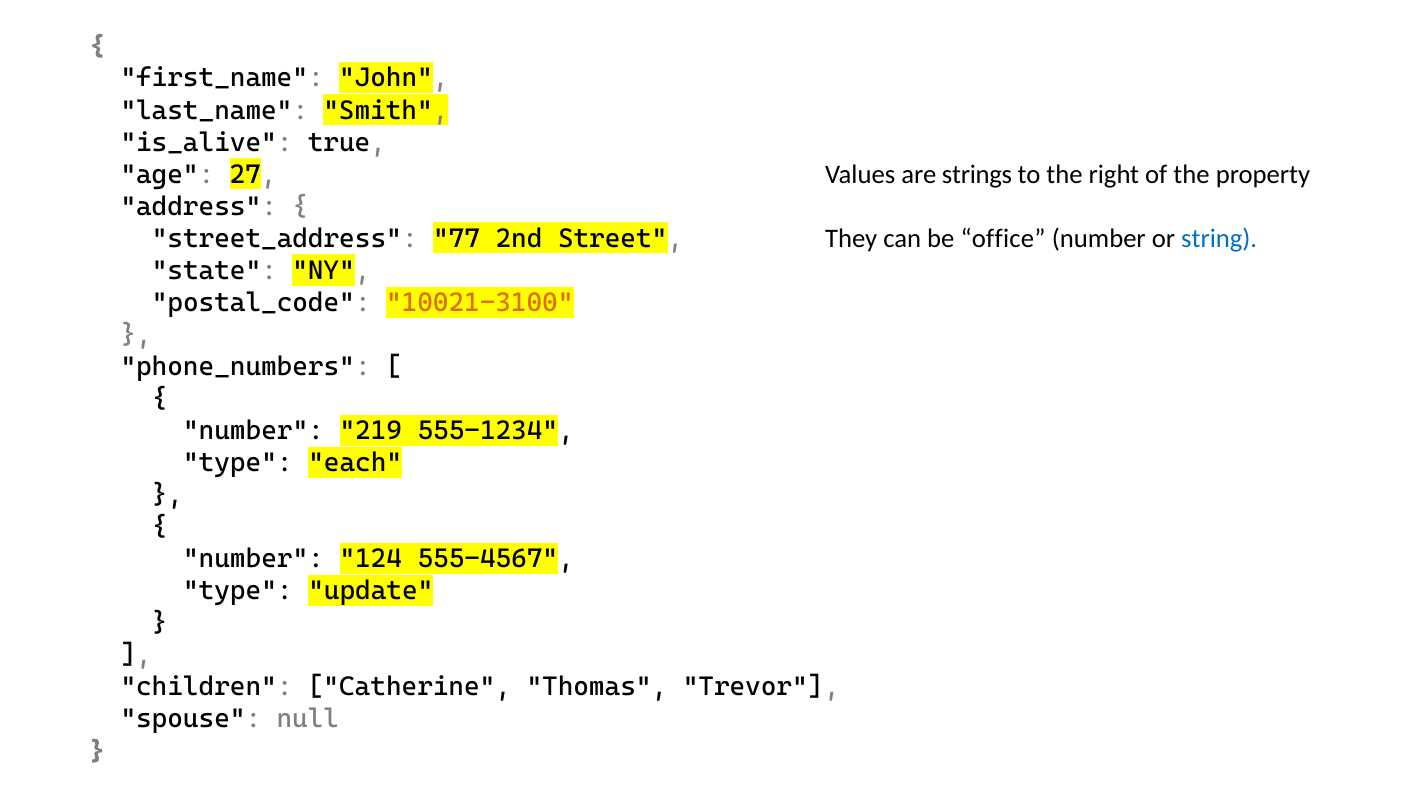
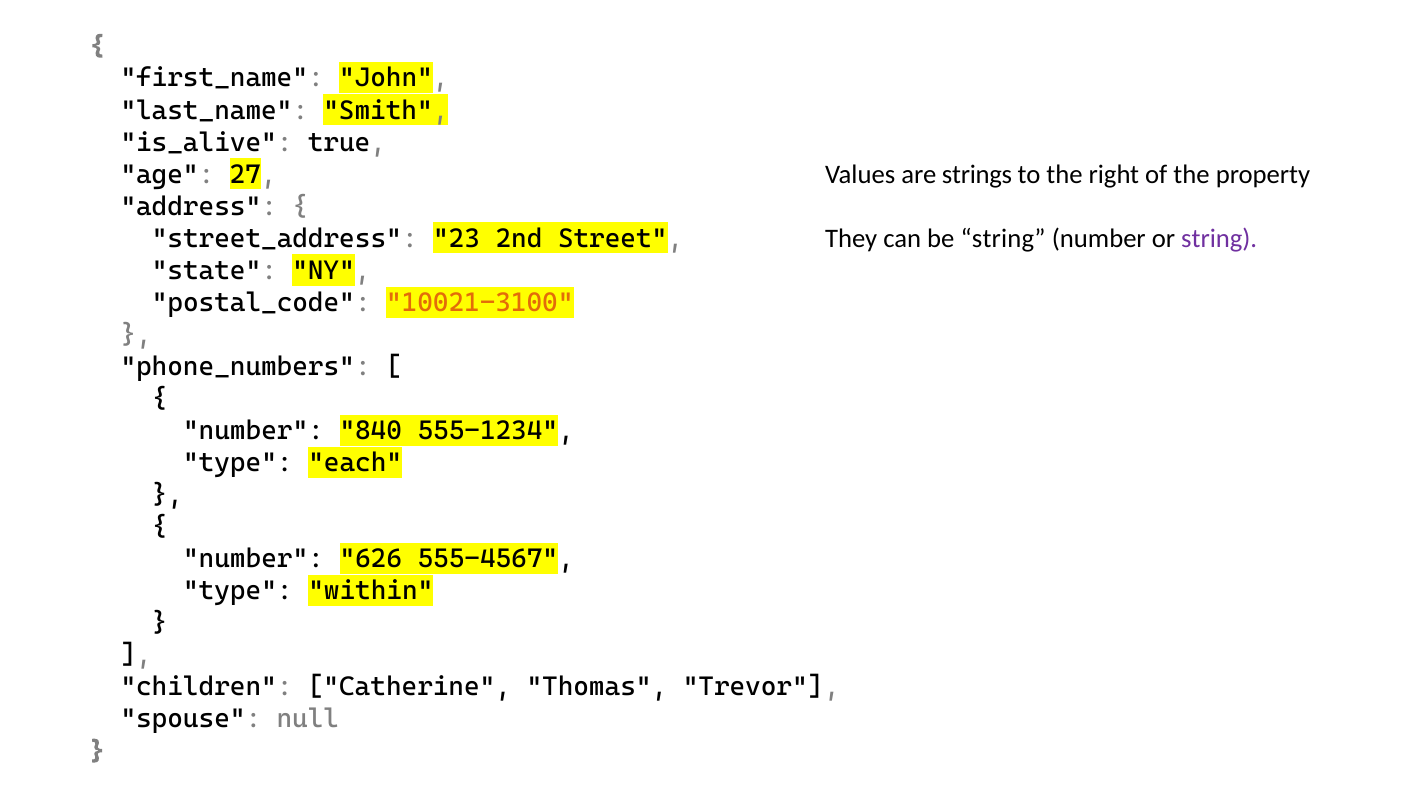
77: 77 -> 23 (457, 238)
be office: office -> string (1003, 239)
string colour: blue -> purple (1219, 239)
219: 219 -> 840 (371, 431)
124: 124 -> 626 (371, 559)
update: update -> within (371, 591)
